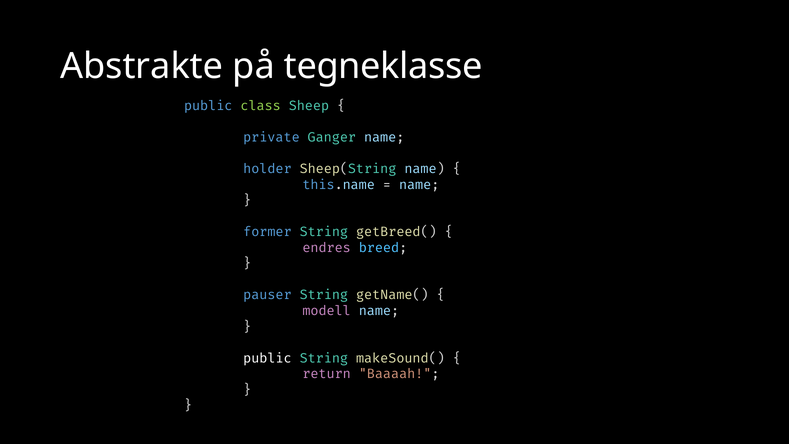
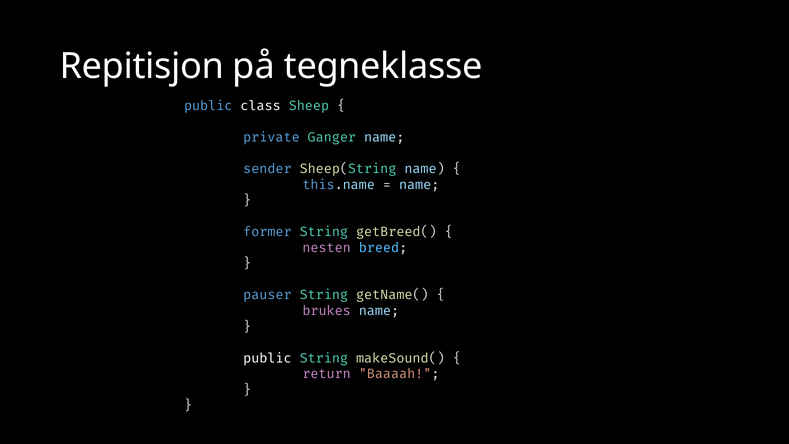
Abstrakte: Abstrakte -> Repitisjon (142, 66)
class colour: light green -> white (261, 106)
holder: holder -> sender (267, 169)
endres: endres -> nesten (327, 248)
modell: modell -> brukes (327, 311)
